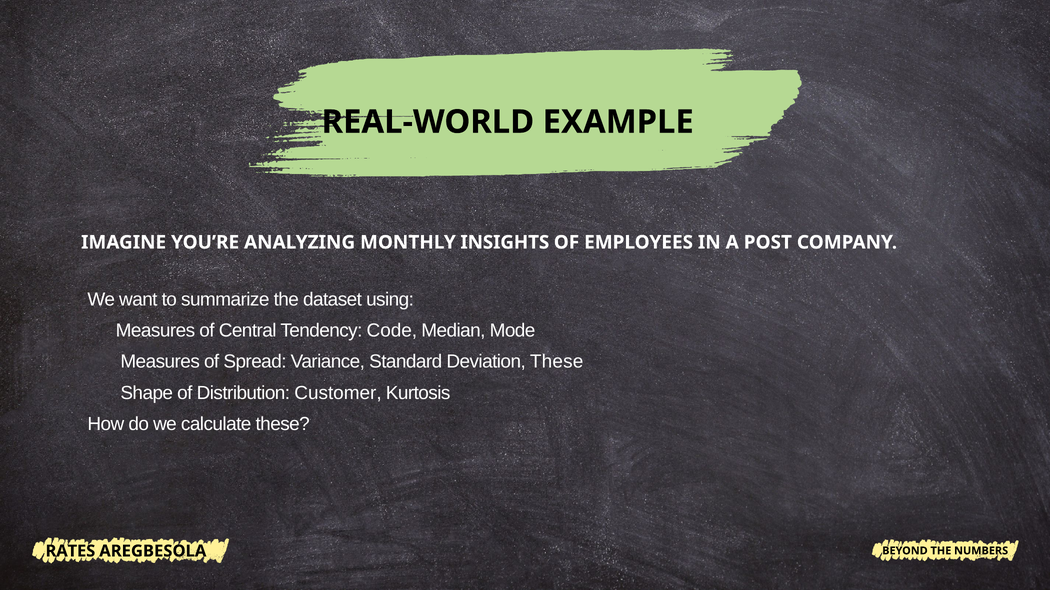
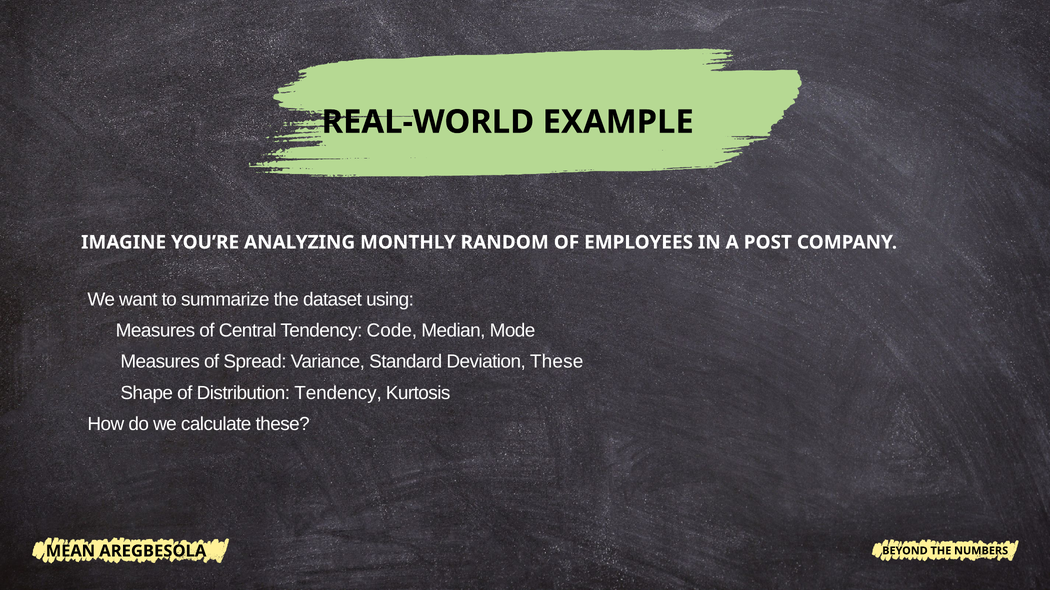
INSIGHTS: INSIGHTS -> RANDOM (505, 243)
Distribution Customer: Customer -> Tendency (338, 393)
RATES: RATES -> MEAN (70, 552)
